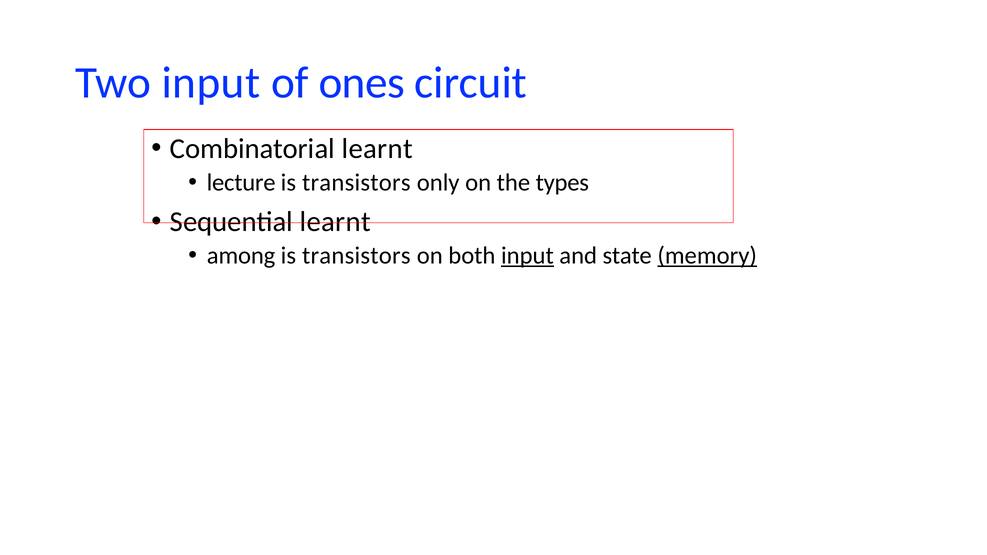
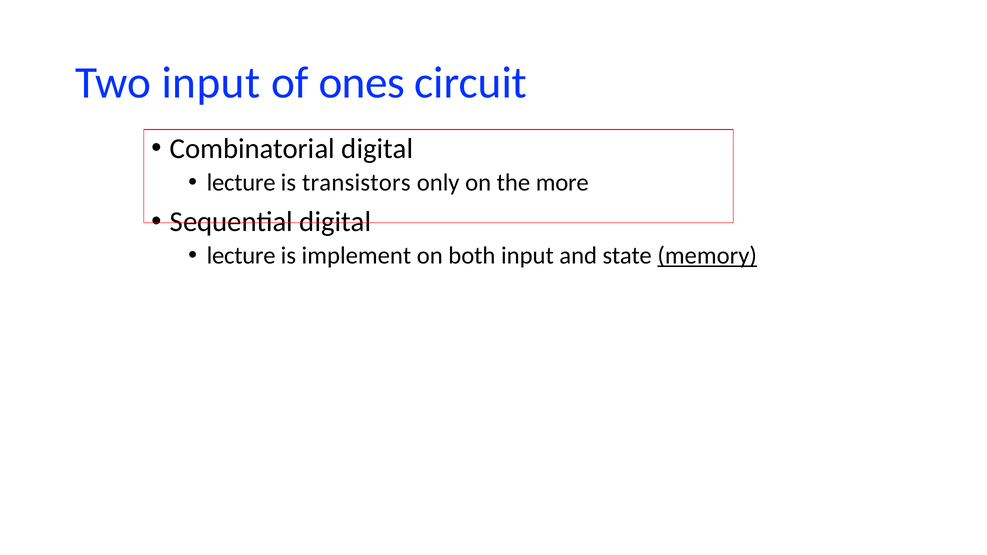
Combinatorial learnt: learnt -> digital (377, 149)
types: types -> more (562, 183)
Sequential learnt: learnt -> digital (335, 222)
among: among -> lecture (241, 256)
transistors: transistors -> implement (356, 256)
input underline: present -> none (527, 256)
